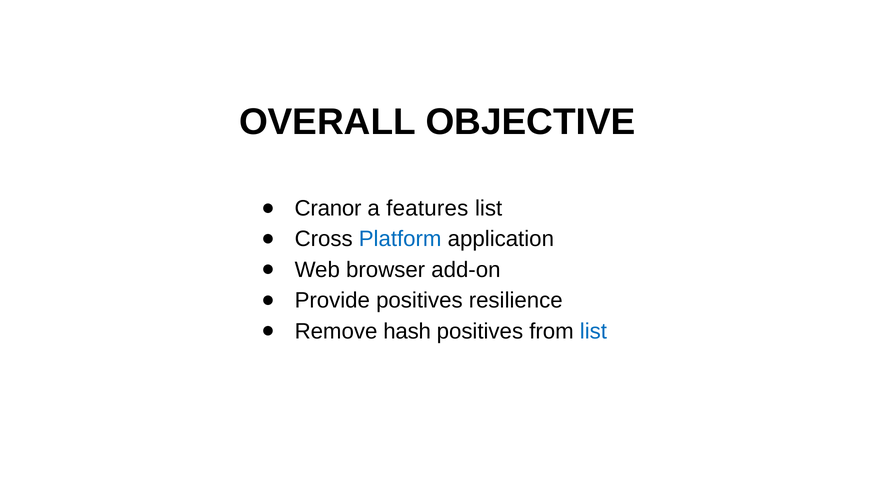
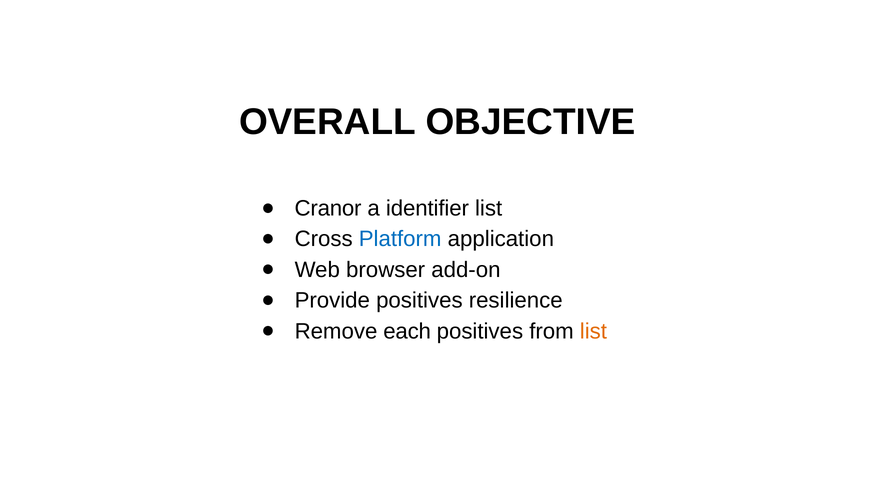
features: features -> identifier (427, 208)
hash: hash -> each (407, 331)
list colour: blue -> orange (593, 331)
